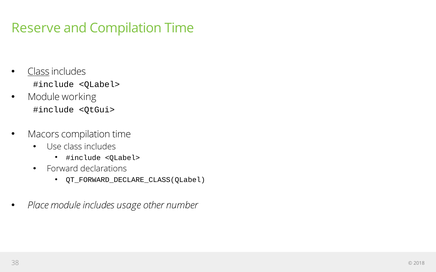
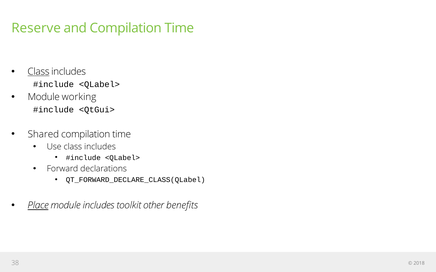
Macors: Macors -> Shared (43, 135)
Place underline: none -> present (38, 206)
usage: usage -> toolkit (129, 206)
number: number -> benefits (182, 206)
